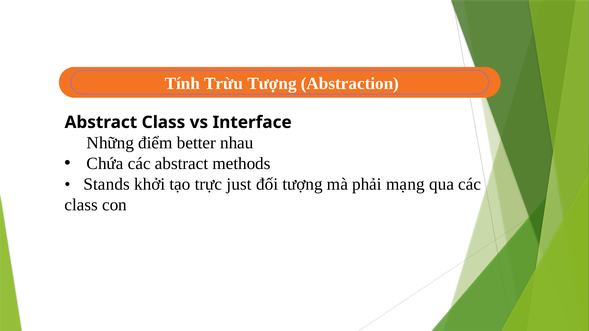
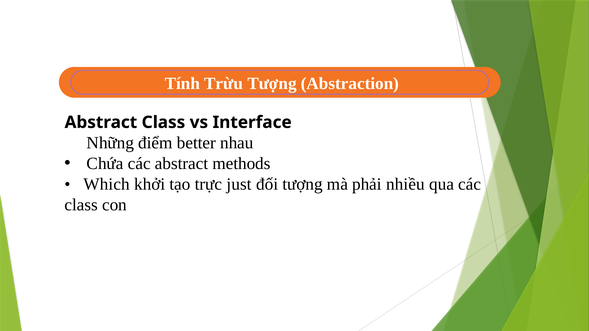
Stands: Stands -> Which (107, 184)
mạng: mạng -> nhiều (405, 184)
